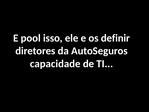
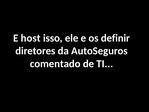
pool: pool -> host (31, 38)
capacidade: capacidade -> comentado (55, 64)
